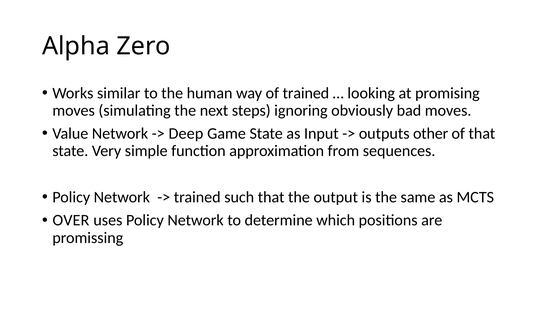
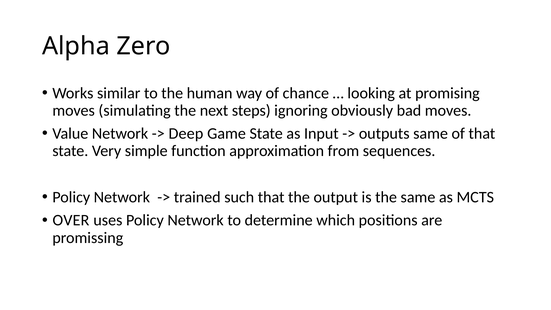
of trained: trained -> chance (306, 93)
outputs other: other -> same (431, 134)
